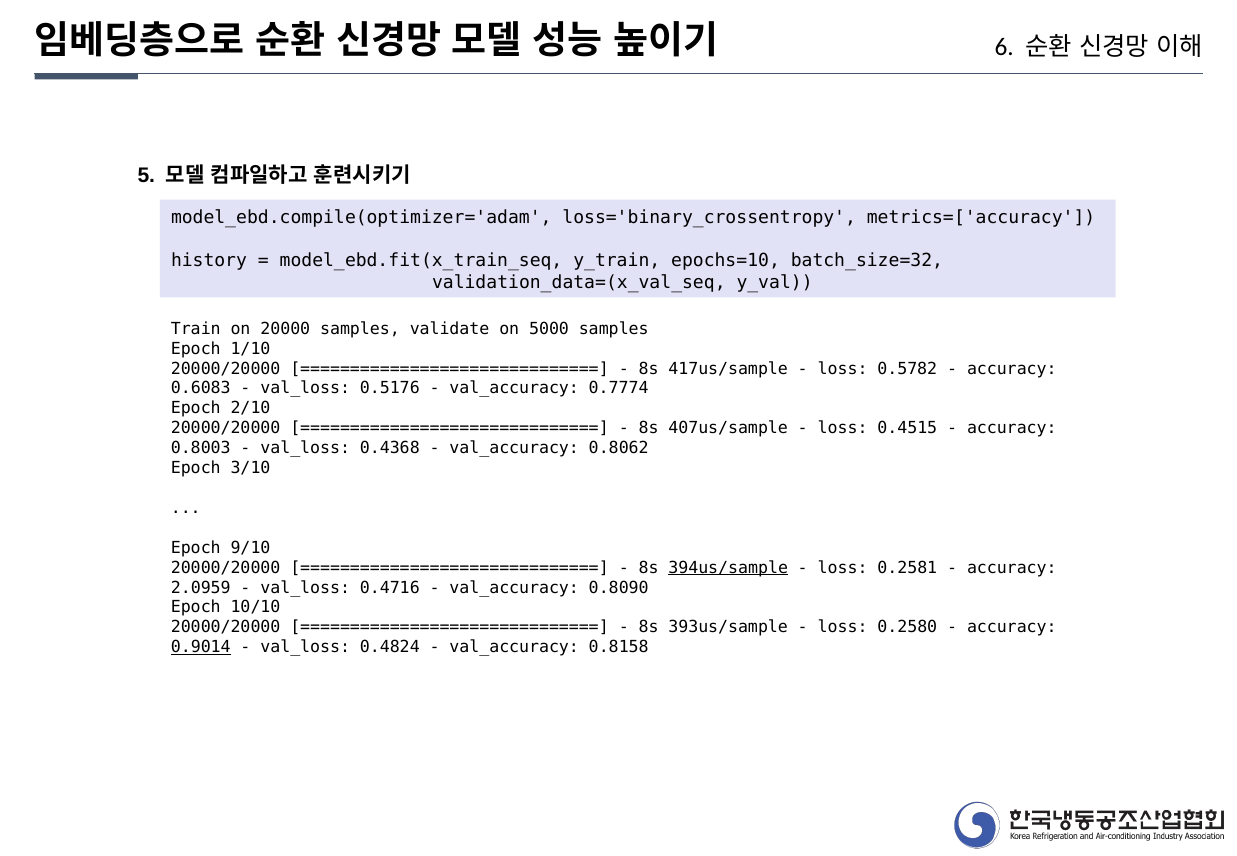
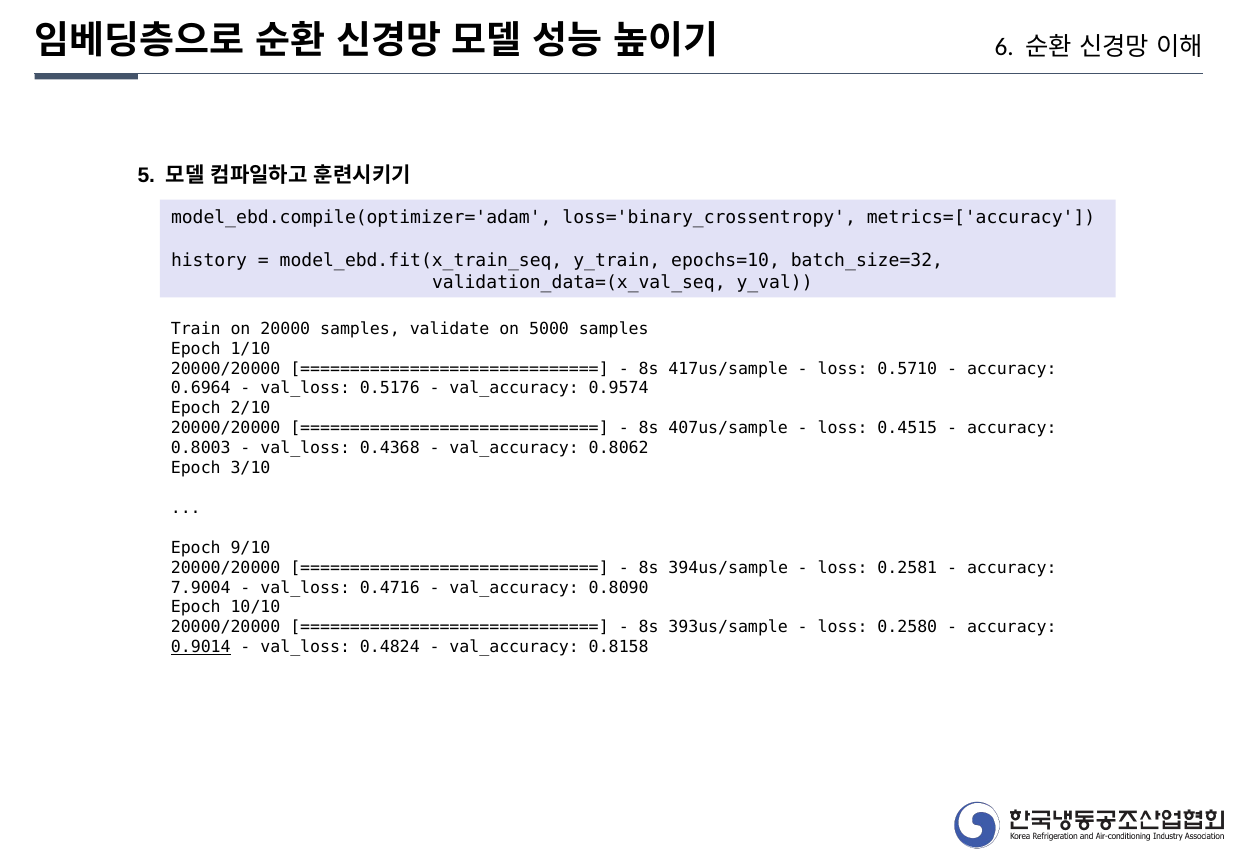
0.5782: 0.5782 -> 0.5710 (907, 369)
0.6083: 0.6083 -> 0.6964 (201, 389)
0.7774: 0.7774 -> 0.9574 (619, 389)
394us/sample underline: present -> none (728, 568)
2.0959: 2.0959 -> 7.9004 (201, 588)
